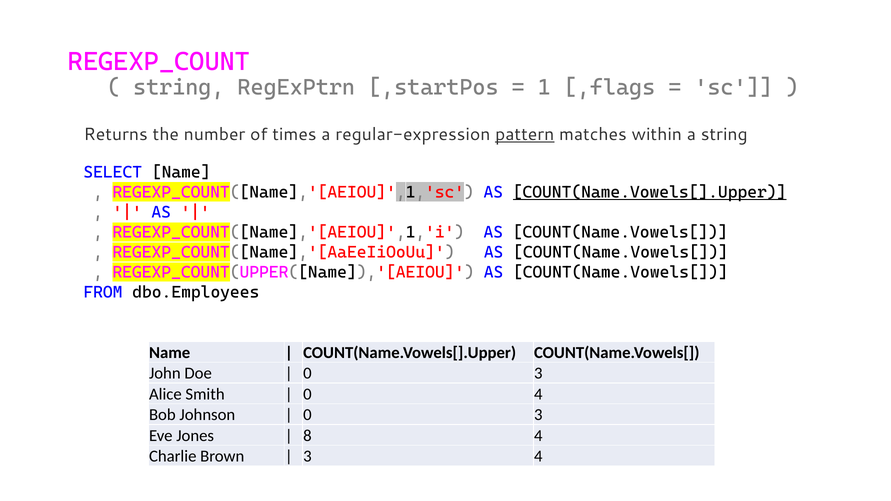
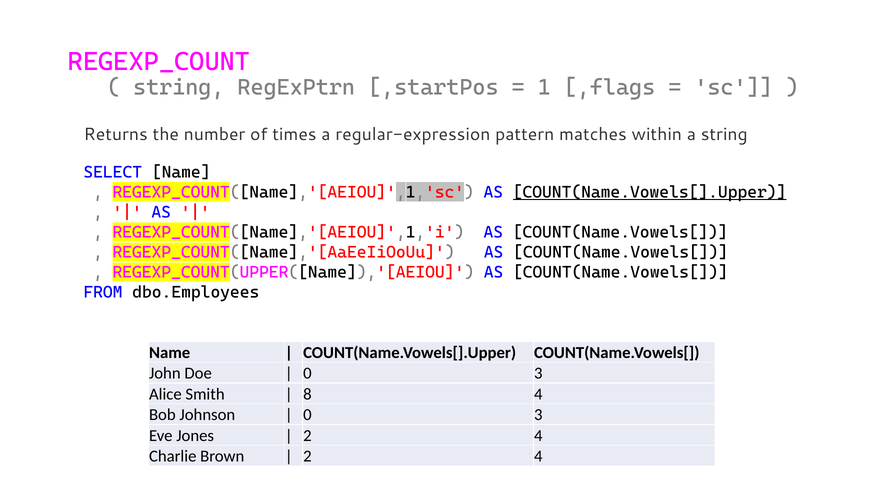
pattern underline: present -> none (525, 134)
0: 0 -> 8 (307, 394)
8: 8 -> 2 (307, 436)
3: 3 -> 2 (307, 456)
